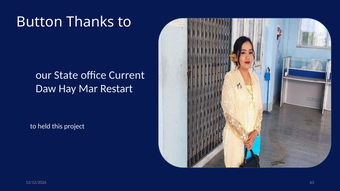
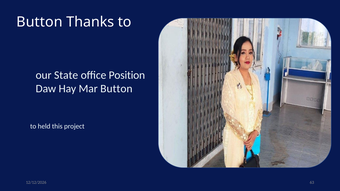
Current: Current -> Position (127, 75)
Mar Restart: Restart -> Button (116, 89)
